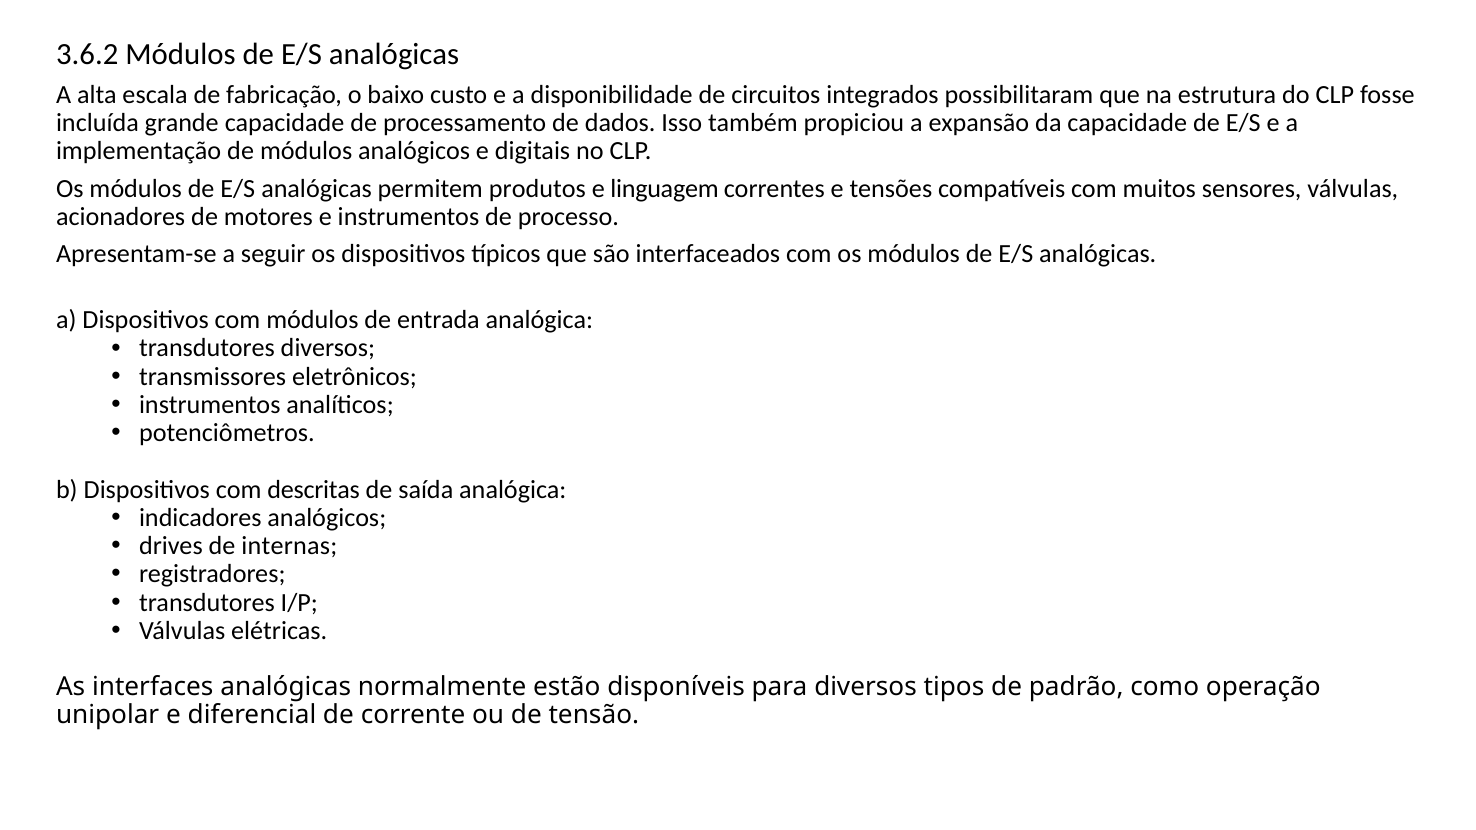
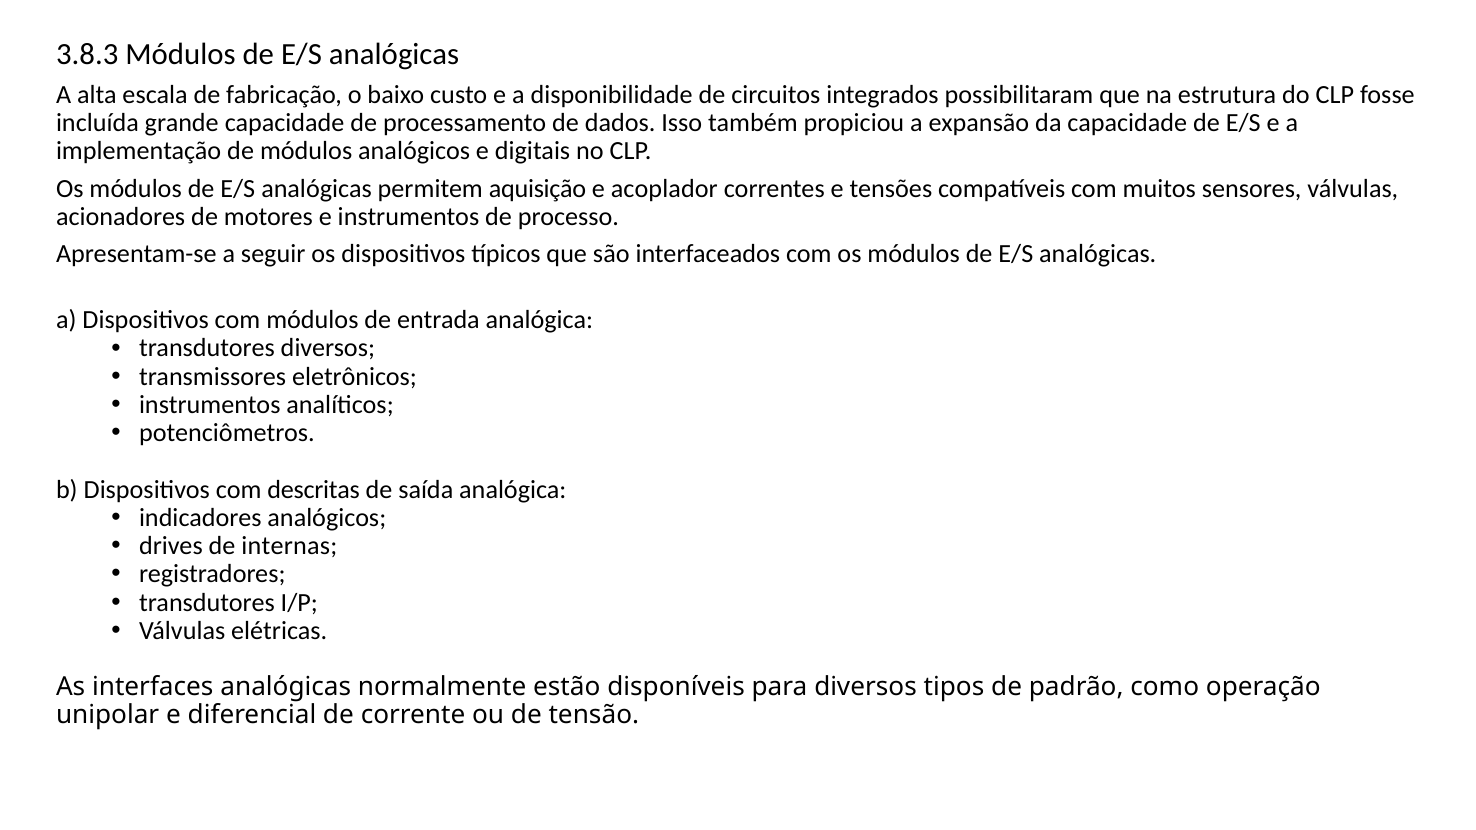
3.6.2: 3.6.2 -> 3.8.3 (87, 55)
produtos: produtos -> aquisição (538, 189)
linguagem: linguagem -> acoplador (664, 189)
